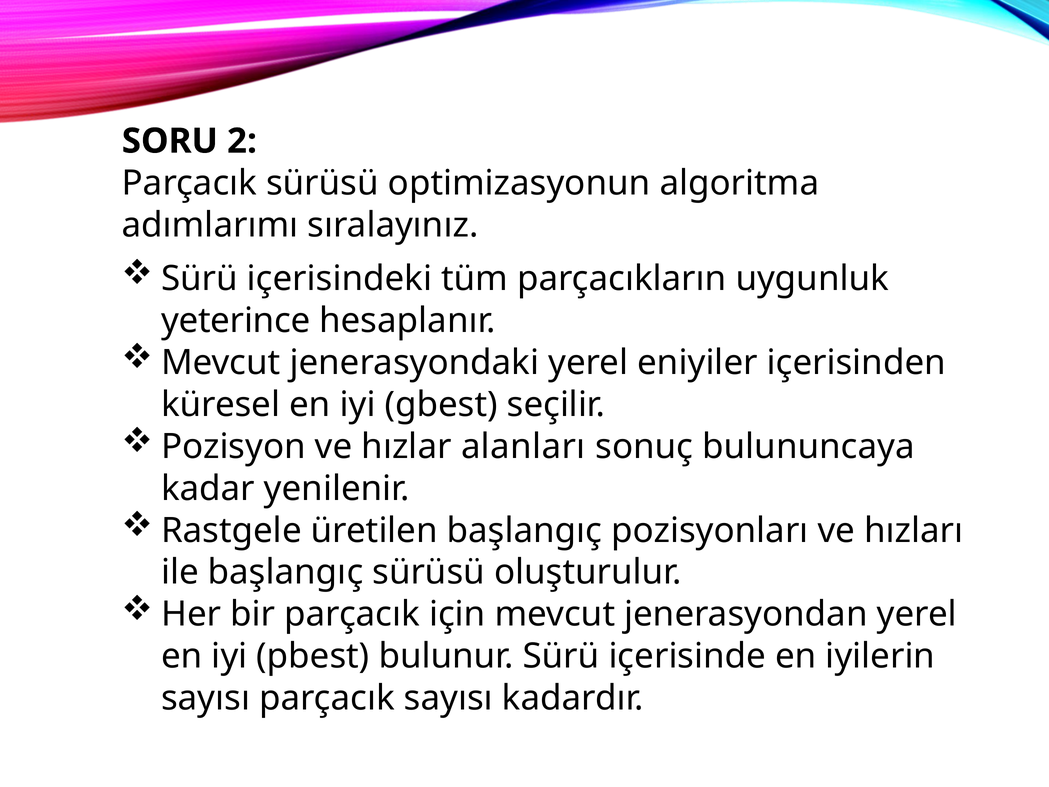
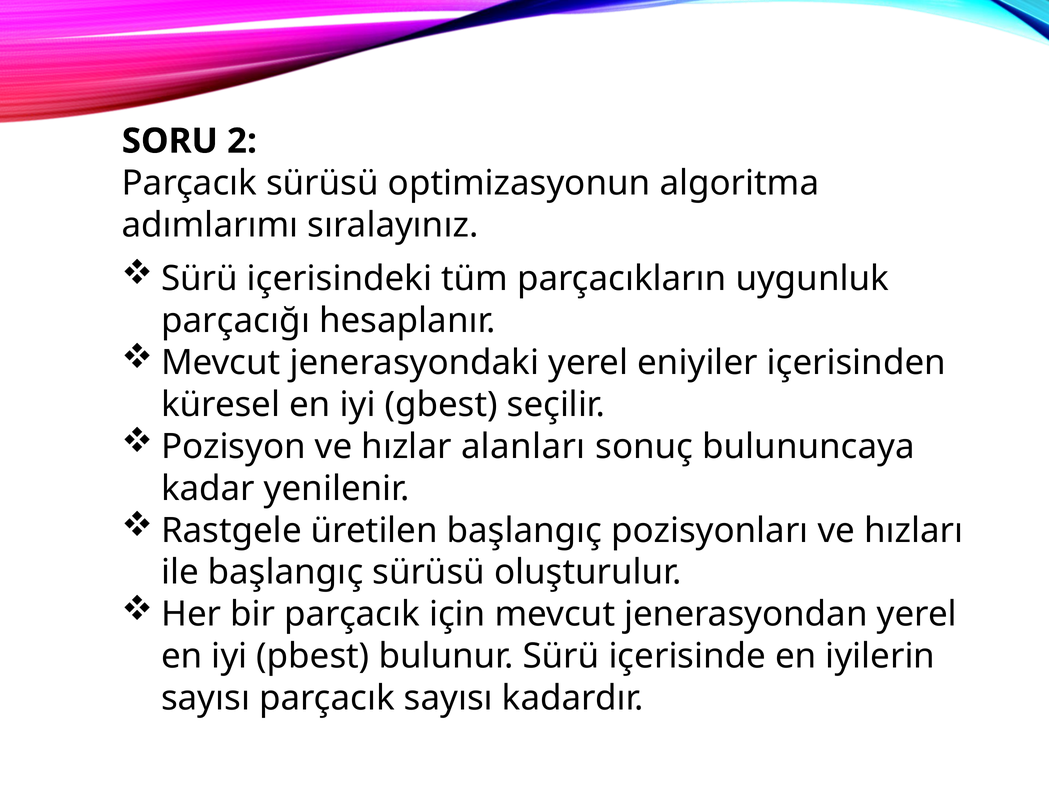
yeterince: yeterince -> parçacığı (236, 321)
